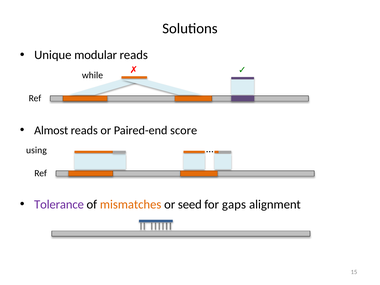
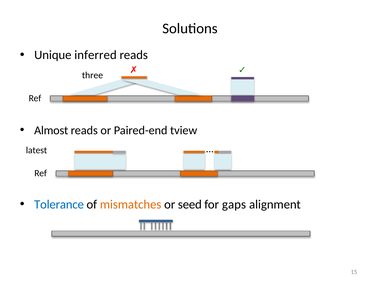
modular: modular -> inferred (96, 55)
while: while -> three (92, 75)
score: score -> tview (184, 130)
using: using -> latest (37, 150)
Tolerance colour: purple -> blue (59, 204)
